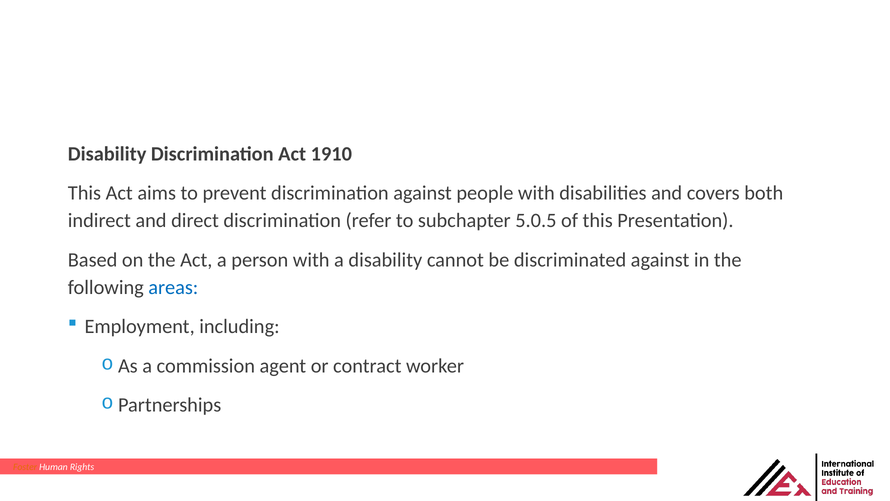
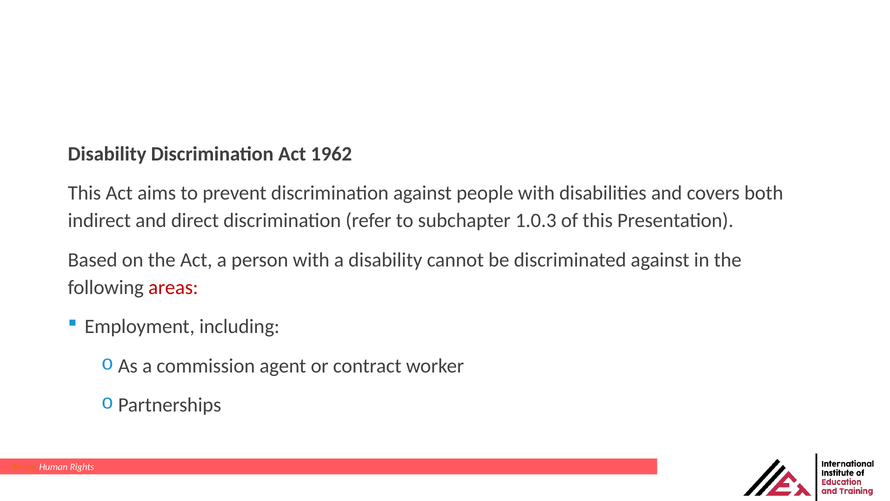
1910: 1910 -> 1962 (331, 154)
5.0.5: 5.0.5 -> 1.0.3 (536, 221)
areas colour: blue -> red (173, 287)
